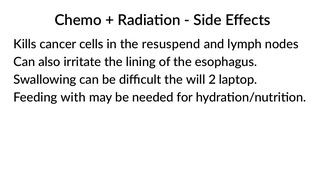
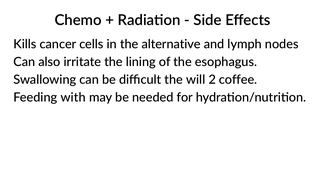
resuspend: resuspend -> alternative (171, 44)
laptop: laptop -> coffee (238, 80)
